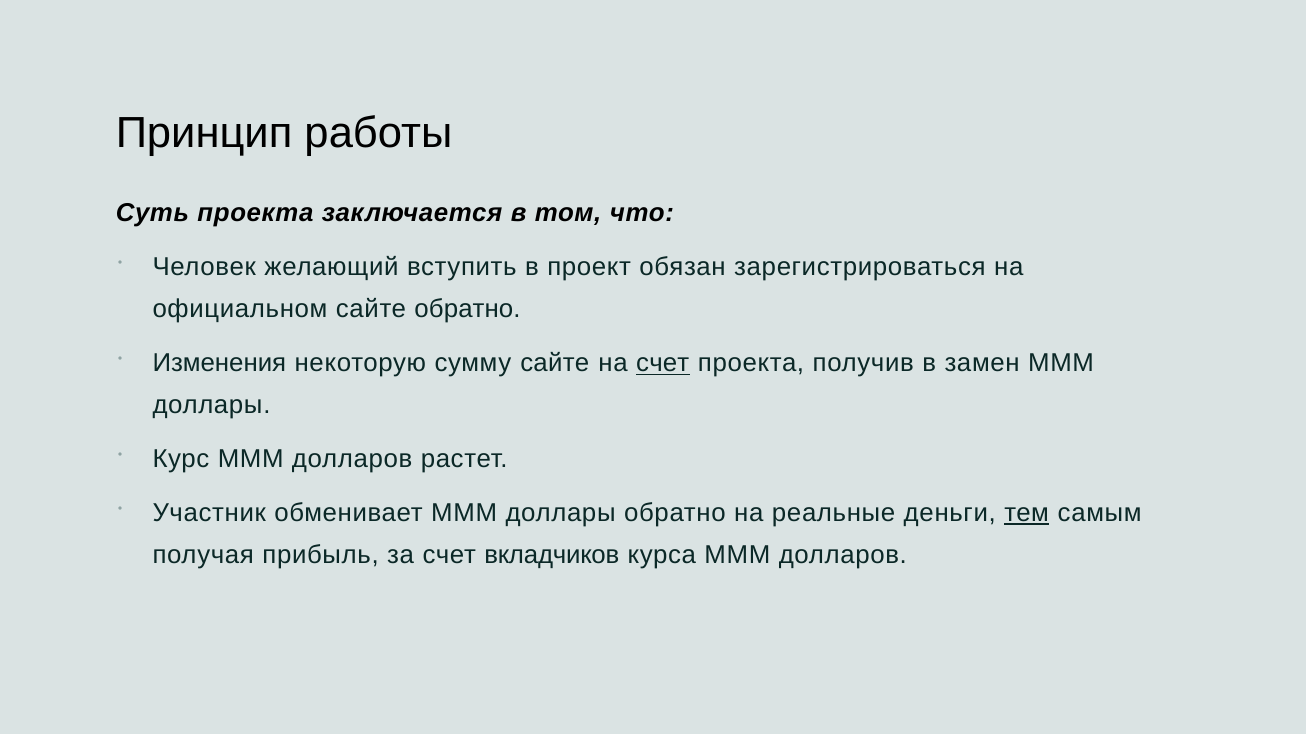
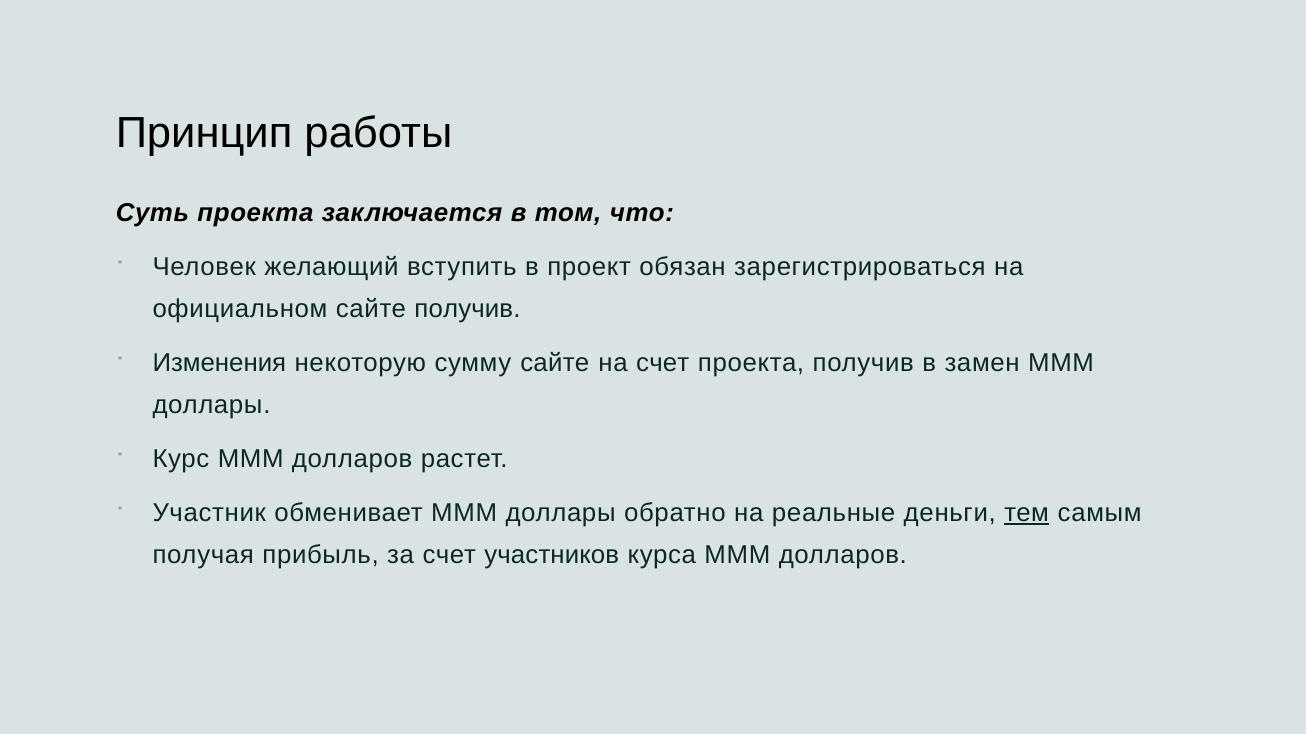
сайте обратно: обратно -> получив (468, 310)
счет underline: present -> none (663, 364)
вкладчиков: вкладчиков -> участников (552, 555)
